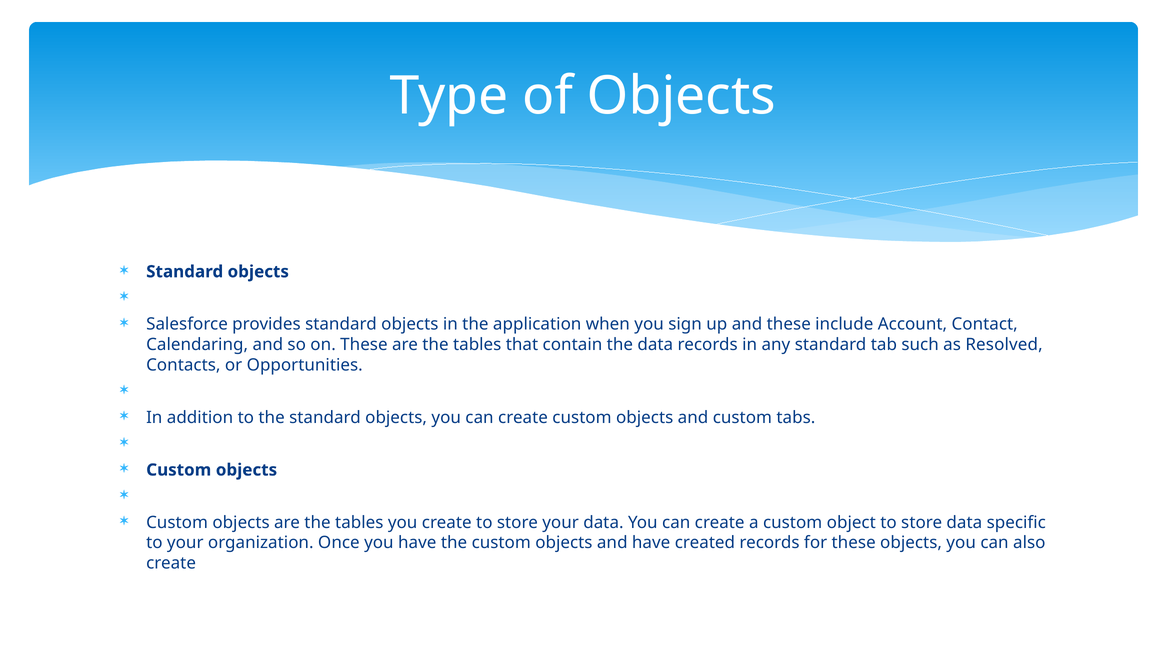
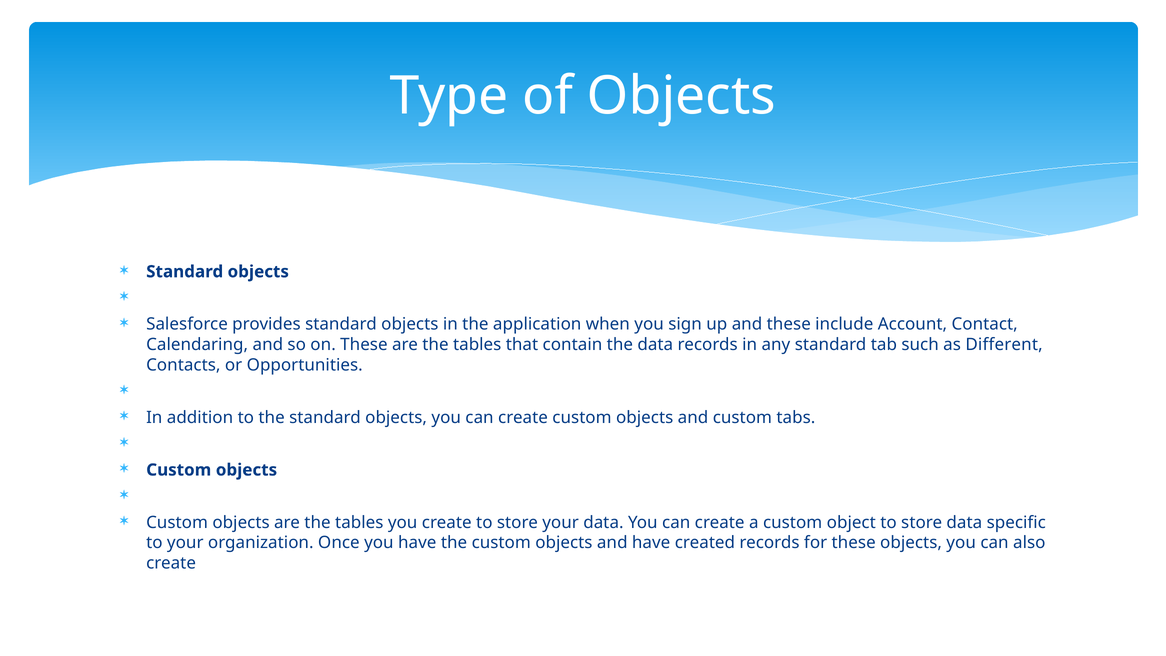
Resolved: Resolved -> Different (1004, 345)
